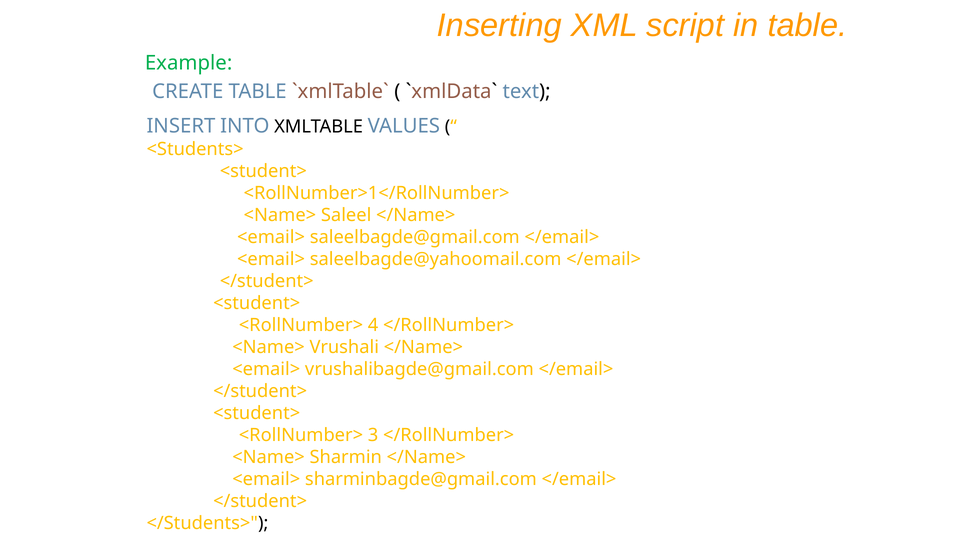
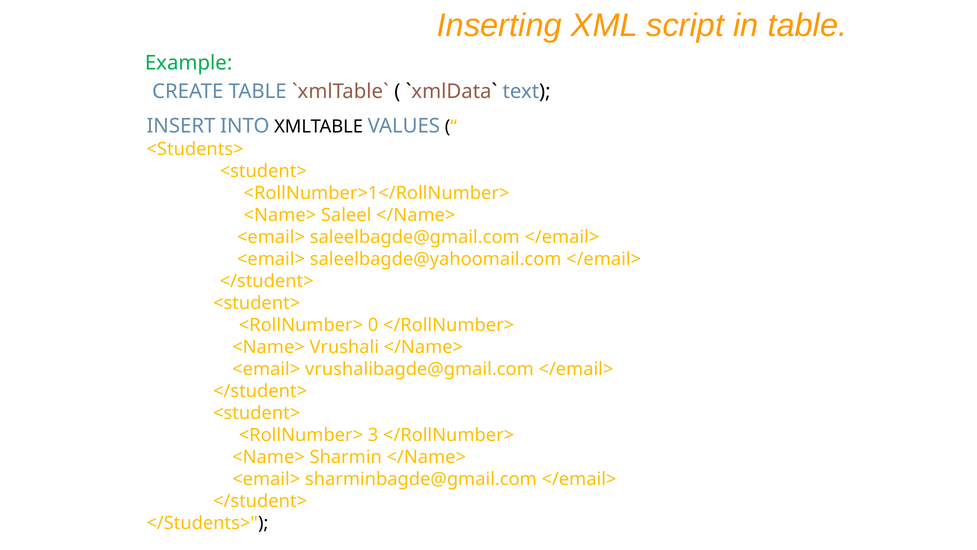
4: 4 -> 0 (373, 325)
